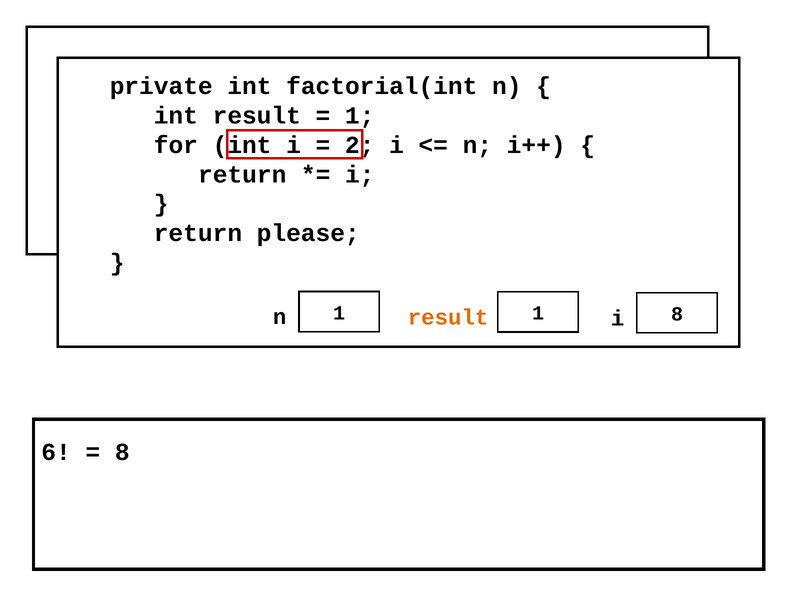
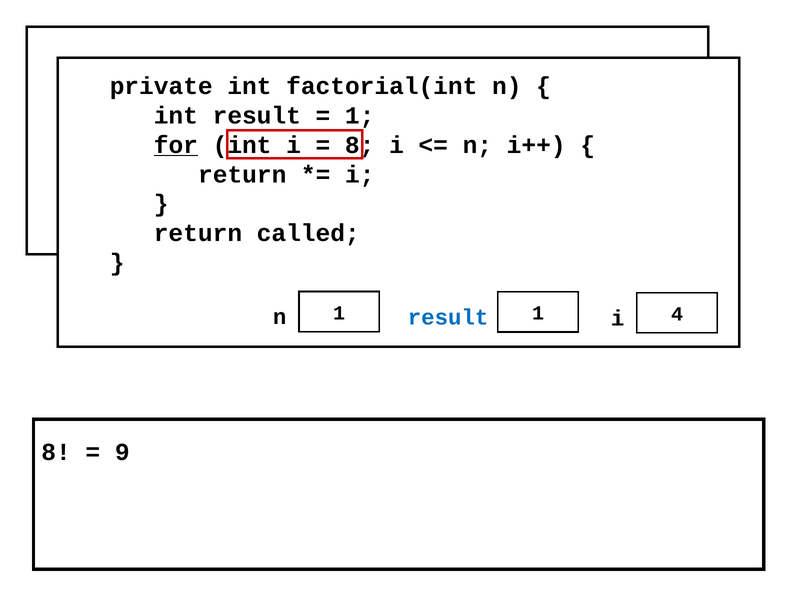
for underline: none -> present (176, 145)
2: 2 -> 8 (360, 145)
please: please -> called (308, 233)
n 8: 8 -> 4 (677, 314)
result colour: orange -> blue (448, 317)
6: 6 -> 8 (56, 452)
8: 8 -> 9 (122, 452)
